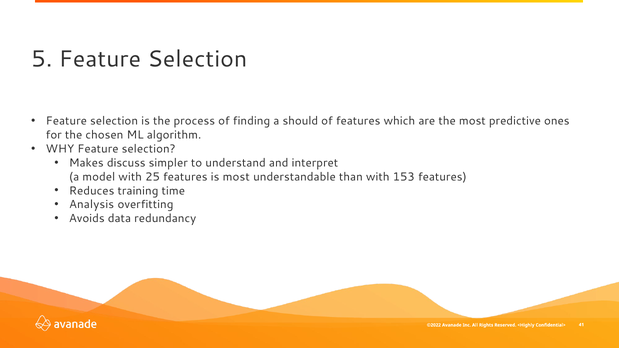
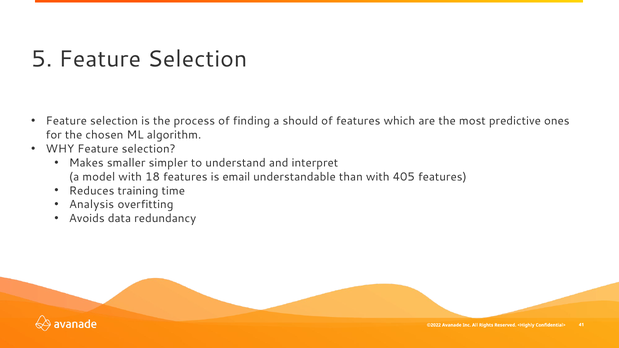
discuss: discuss -> smaller (126, 163)
25: 25 -> 18 (153, 177)
is most: most -> email (236, 177)
153: 153 -> 405 (404, 177)
